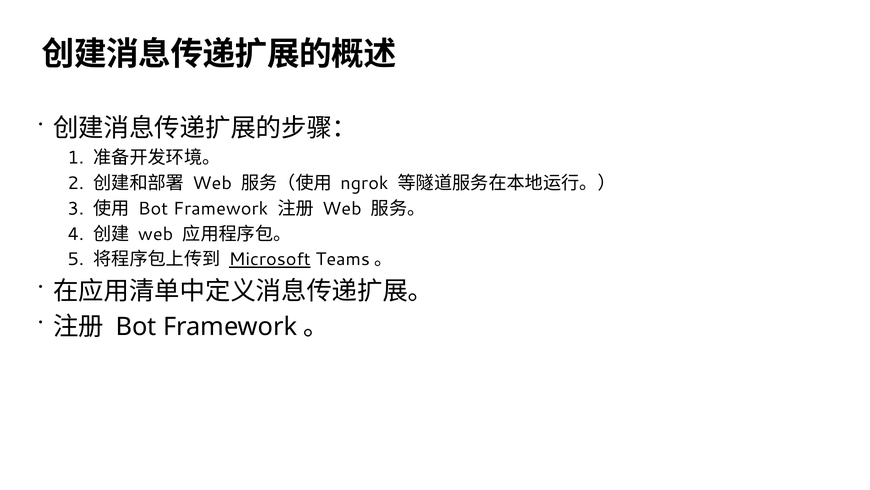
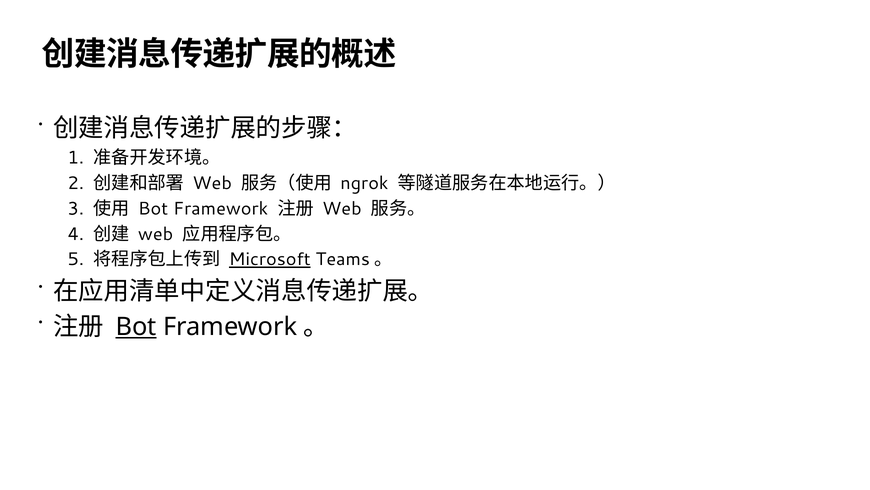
Bot underline: none -> present (136, 326)
